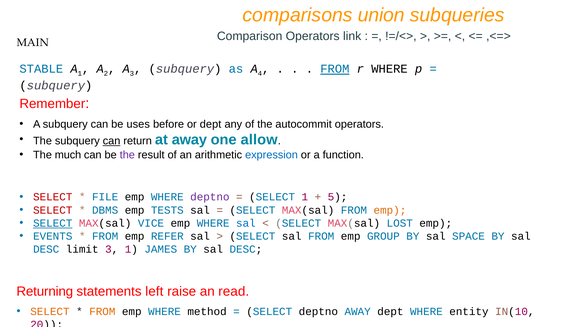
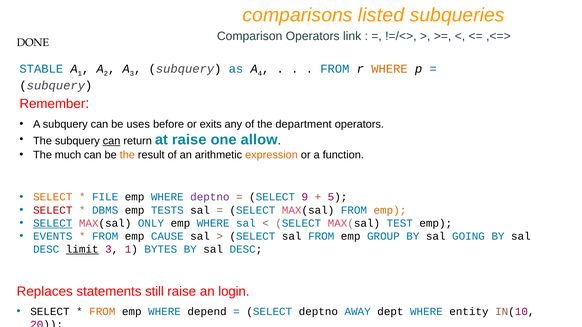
union: union -> listed (381, 15)
MAIN: MAIN -> DONE (33, 43)
FROM underline: present -> none (335, 69)
WHERE colour: black -> orange (389, 69)
or dept: dept -> exits (211, 124)
autocommit: autocommit -> department (304, 124)
at away: away -> raise (189, 140)
the colour: purple -> orange (127, 155)
expression colour: blue -> orange (272, 155)
SELECT colour: red -> orange (53, 197)
SELECT 1: 1 -> 9 (305, 197)
VICE: VICE -> ONLY (151, 223)
LOST: LOST -> TEST (400, 223)
REFER: REFER -> CAUSE (167, 237)
SPACE: SPACE -> GOING (469, 237)
limit underline: none -> present (82, 250)
JAMES: JAMES -> BYTES (161, 250)
Returning: Returning -> Replaces (45, 292)
left: left -> still (154, 292)
read: read -> login (234, 292)
SELECT colour: orange -> black (50, 312)
method: method -> depend (207, 312)
